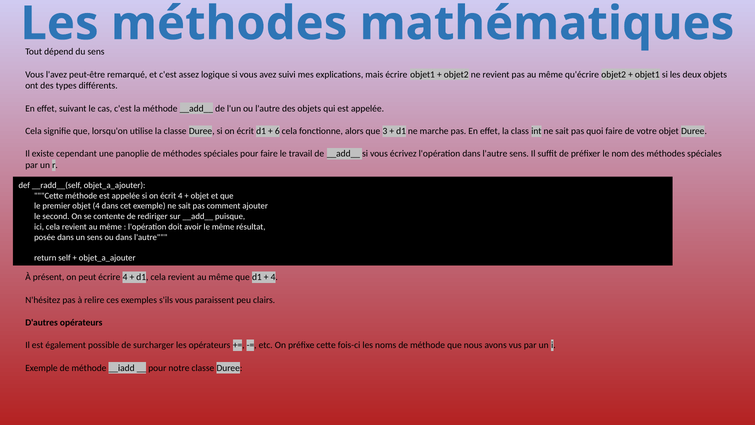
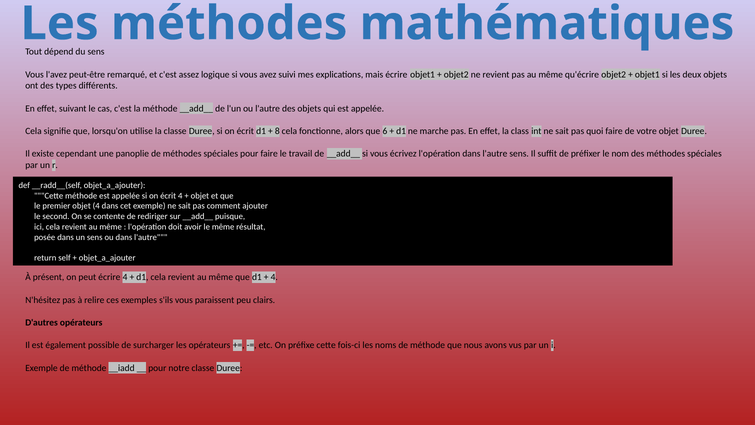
6: 6 -> 8 (277, 131)
3: 3 -> 6 (385, 131)
